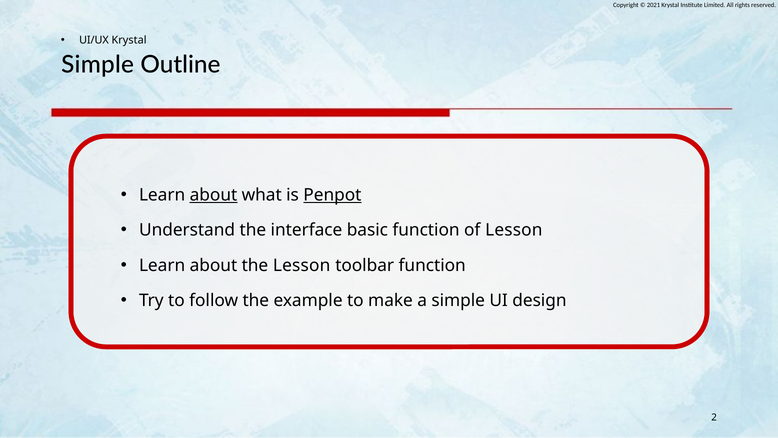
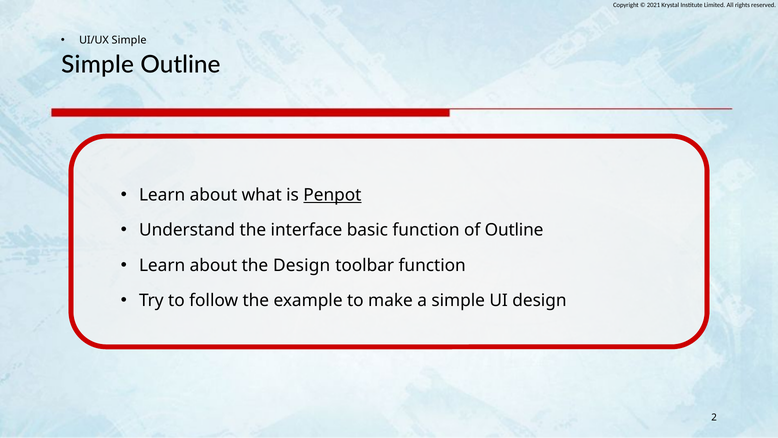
Krystal: Krystal -> Simple (129, 40)
about underline: present -> none (213, 195)
of Lesson: Lesson -> Outline (514, 230)
the Lesson: Lesson -> Design (302, 265)
